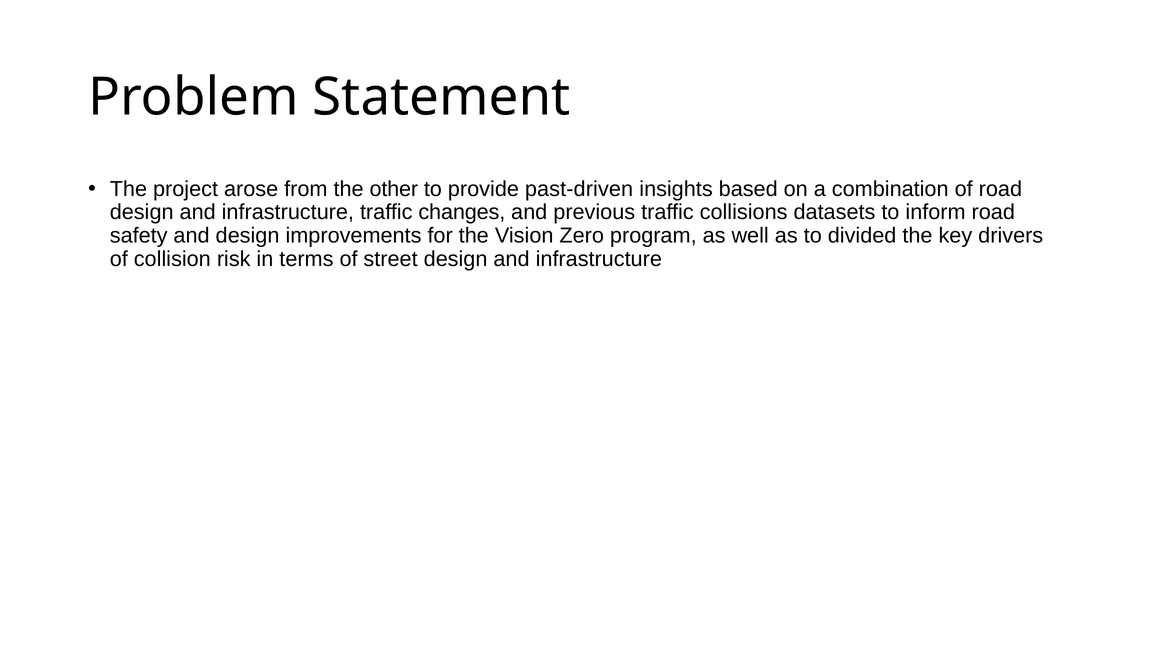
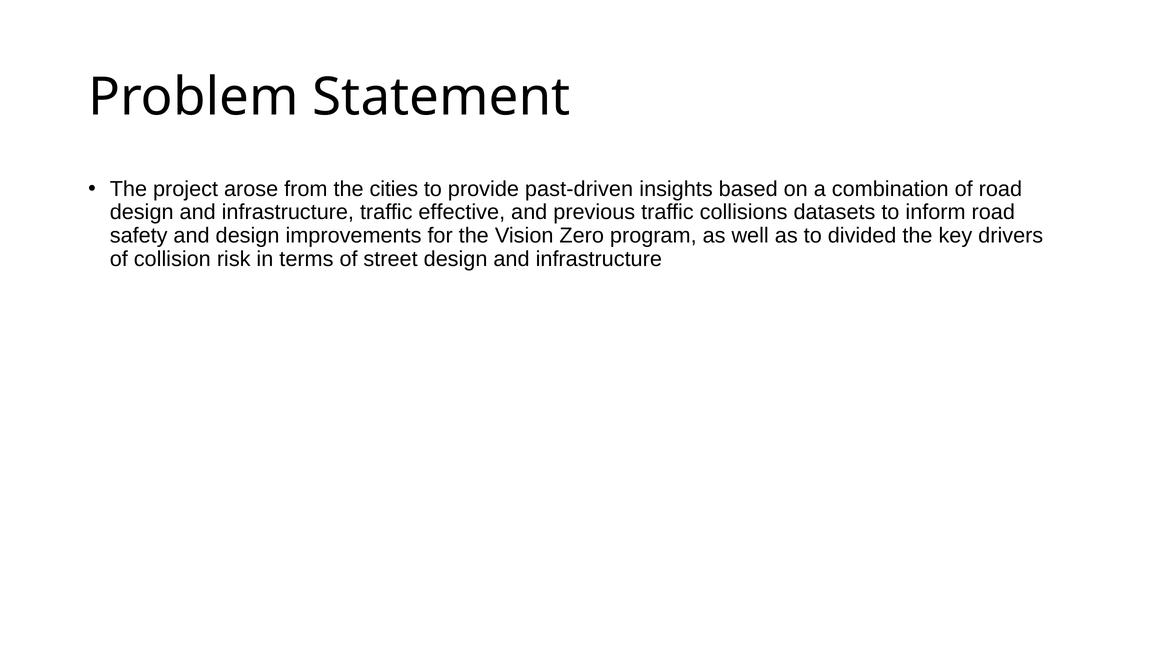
other: other -> cities (394, 189)
changes: changes -> effective (462, 212)
